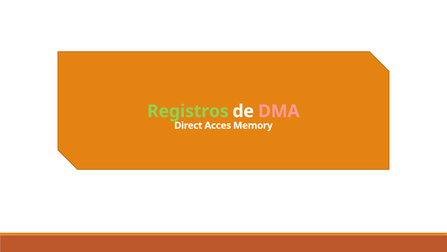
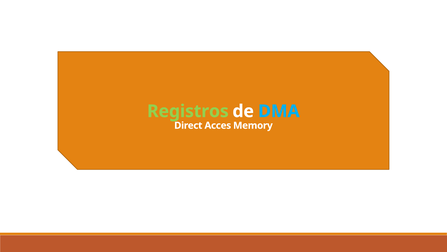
DMA colour: pink -> light blue (279, 111)
